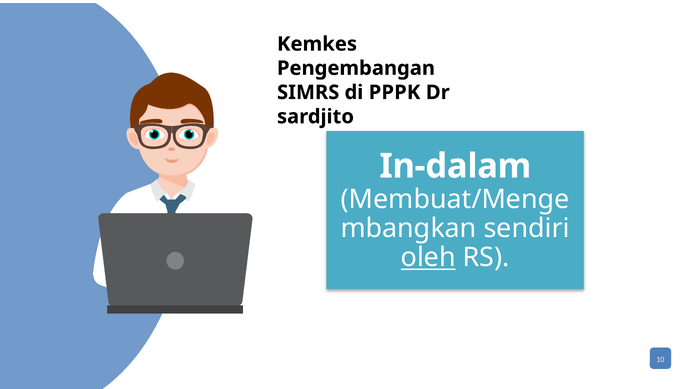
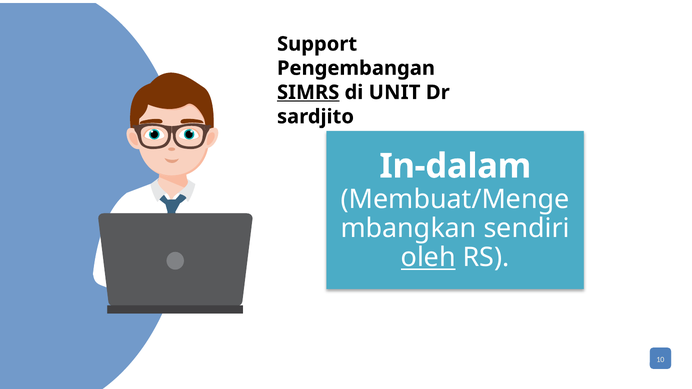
Kemkes: Kemkes -> Support (317, 44)
SIMRS underline: none -> present (308, 92)
PPPK: PPPK -> UNIT (395, 92)
